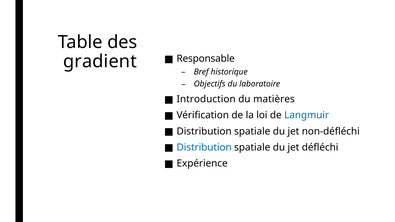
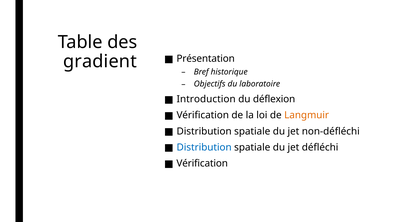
Responsable: Responsable -> Présentation (206, 59)
matières: matières -> déflexion (274, 99)
Langmuir colour: blue -> orange (307, 115)
Expérience: Expérience -> Vérification (202, 164)
